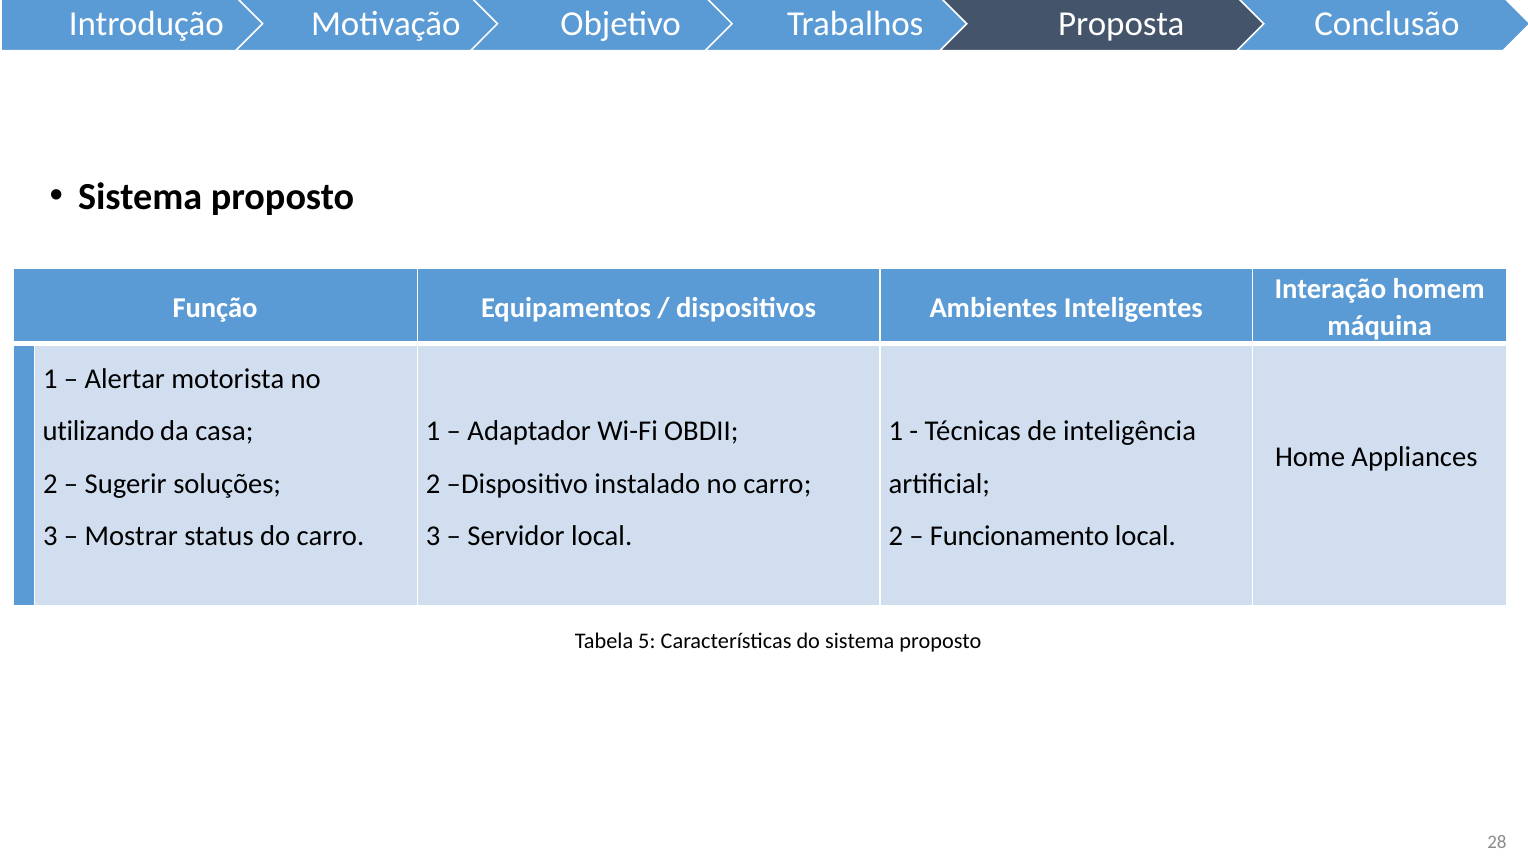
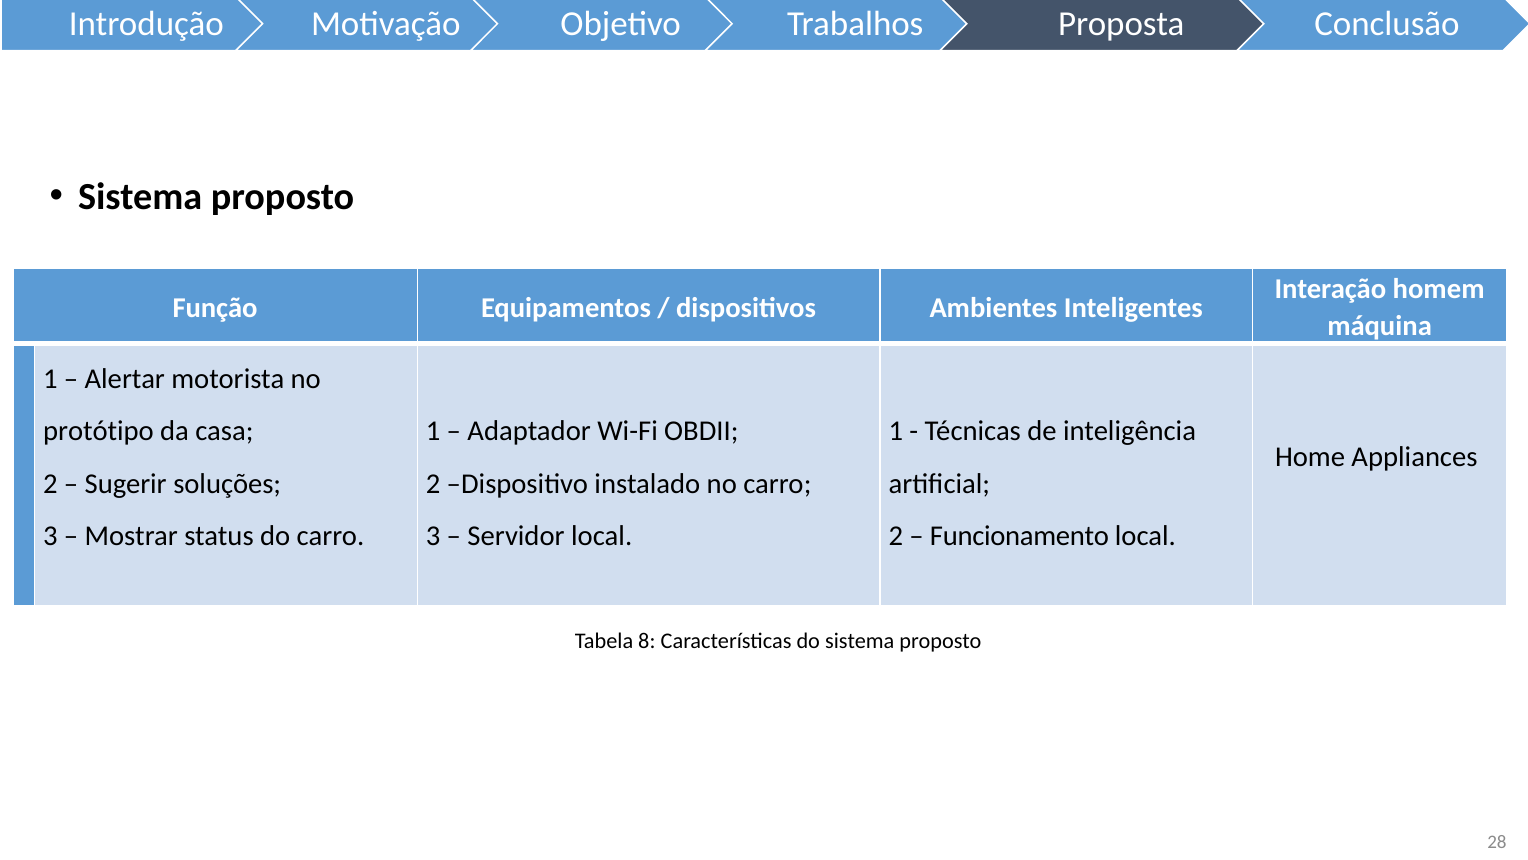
utilizando: utilizando -> protótipo (98, 431)
5: 5 -> 8 (647, 641)
